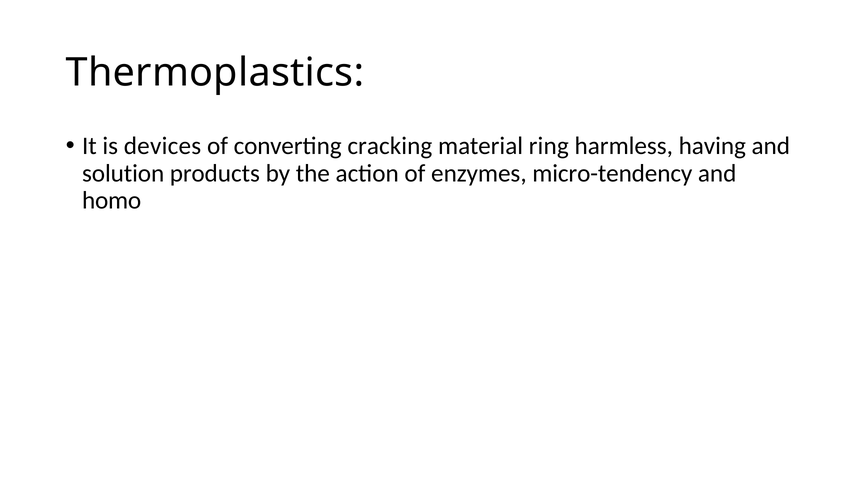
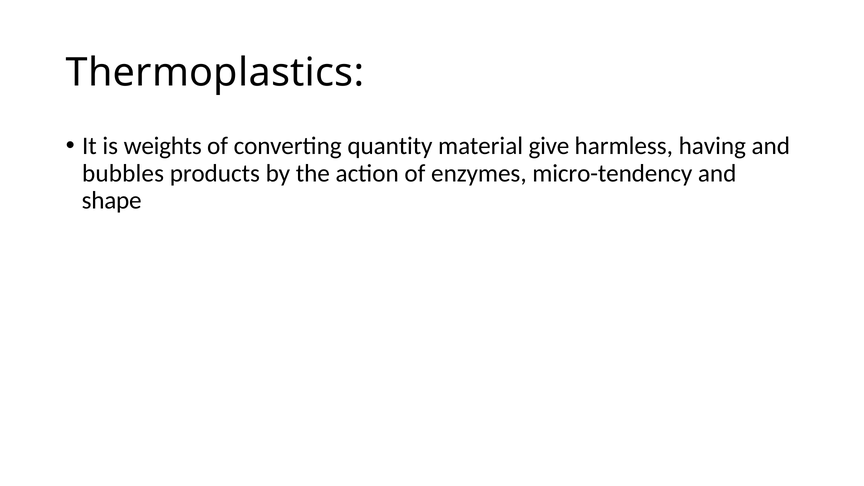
devices: devices -> weights (163, 146)
cracking: cracking -> quantity (390, 146)
ring: ring -> give (549, 146)
solution: solution -> bubbles (123, 173)
homo: homo -> shape (112, 201)
